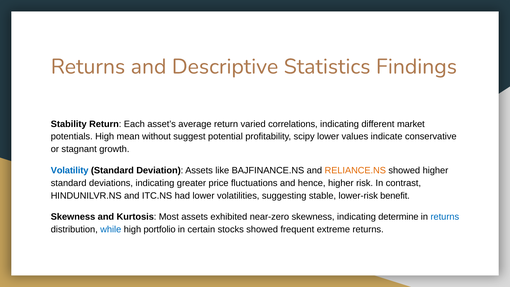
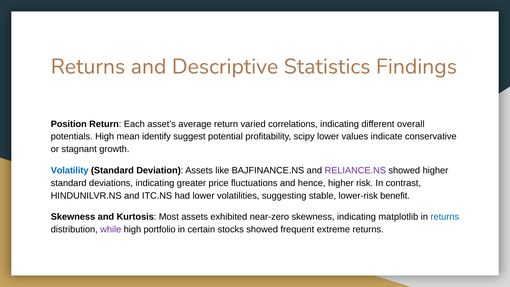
Stability: Stability -> Position (69, 124)
market: market -> overall (411, 124)
without: without -> identify (156, 137)
RELIANCE.NS colour: orange -> purple (355, 170)
determine: determine -> matplotlib (398, 217)
while colour: blue -> purple (111, 229)
